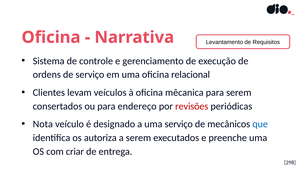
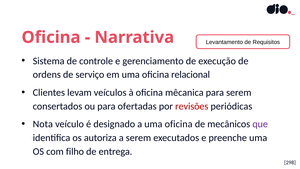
endereço: endereço -> ofertadas (137, 106)
a uma serviço: serviço -> oficina (179, 124)
que colour: blue -> purple (260, 124)
criar: criar -> filho (75, 151)
